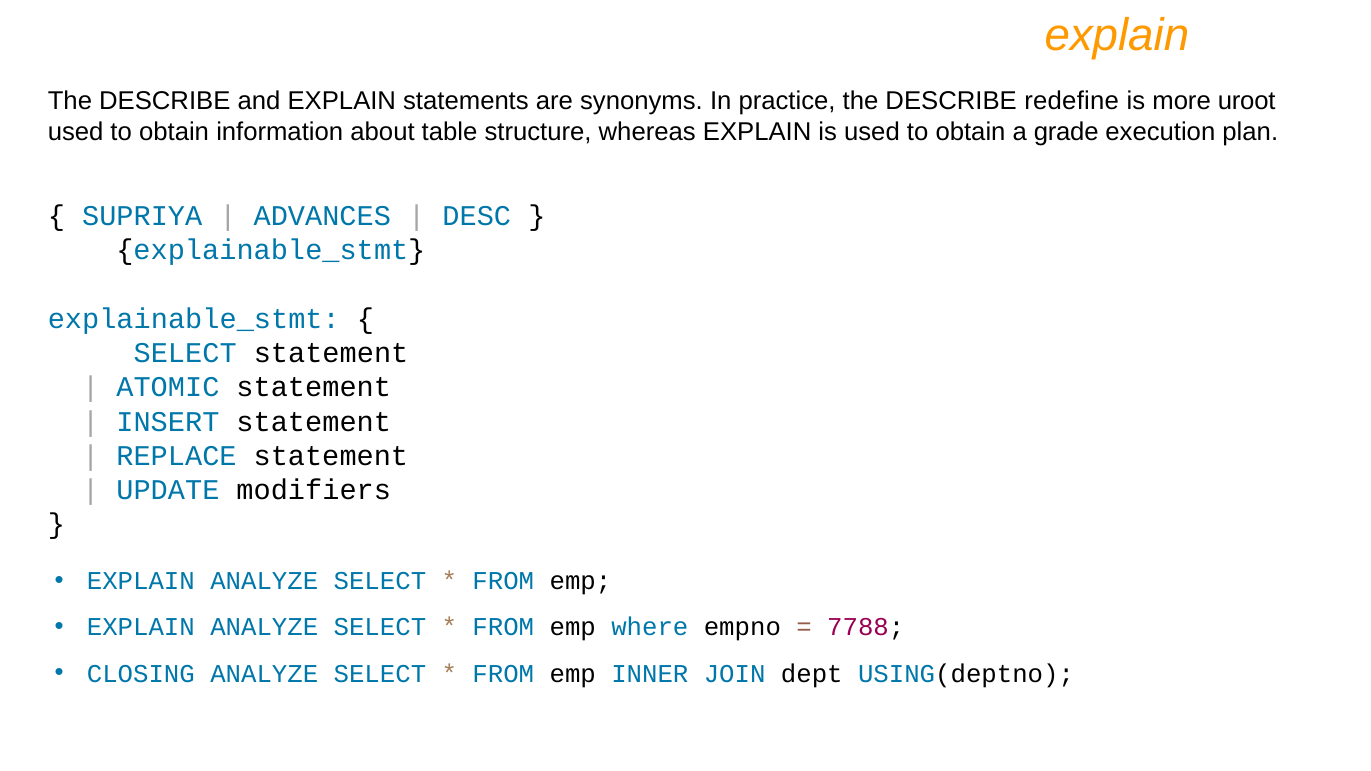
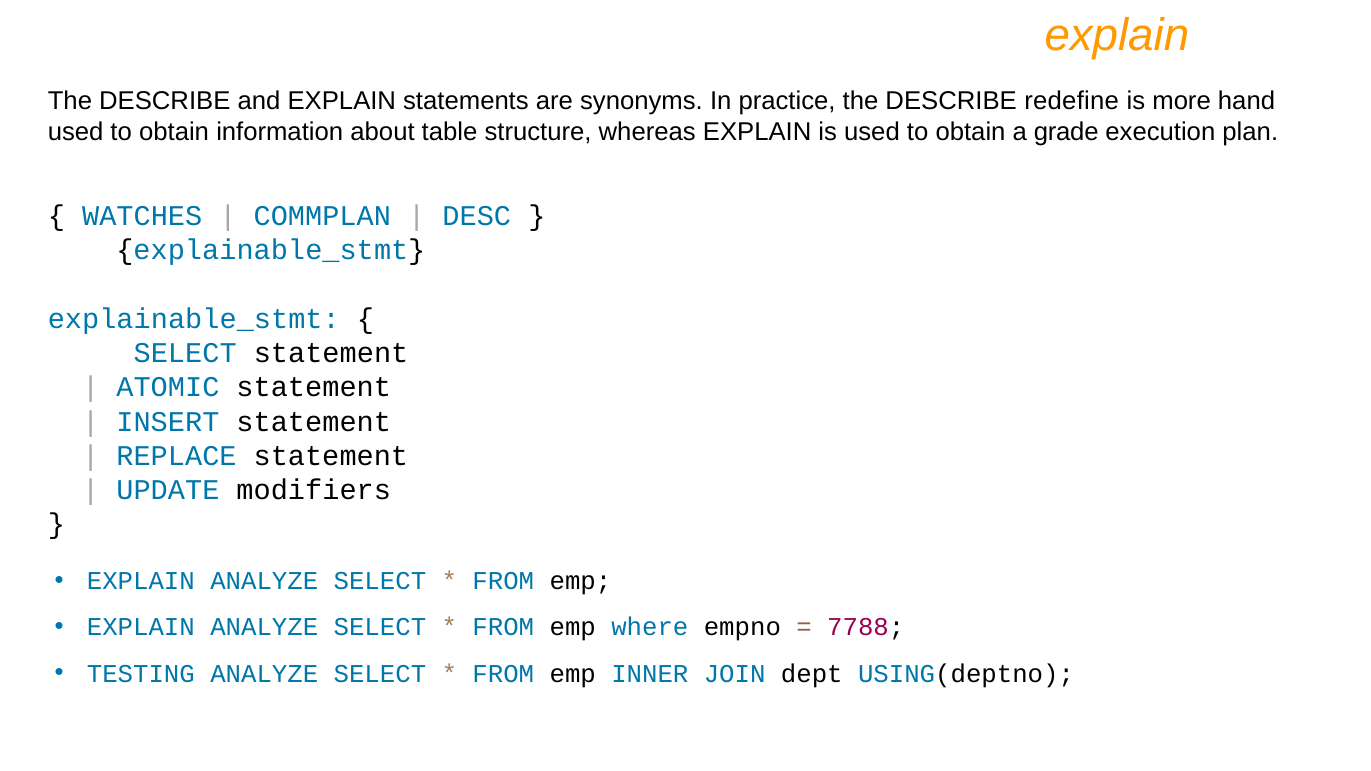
uroot: uroot -> hand (1247, 101)
SUPRIYA: SUPRIYA -> WATCHES (142, 216)
ADVANCES: ADVANCES -> COMMPLAN (322, 216)
CLOSING: CLOSING -> TESTING (141, 674)
